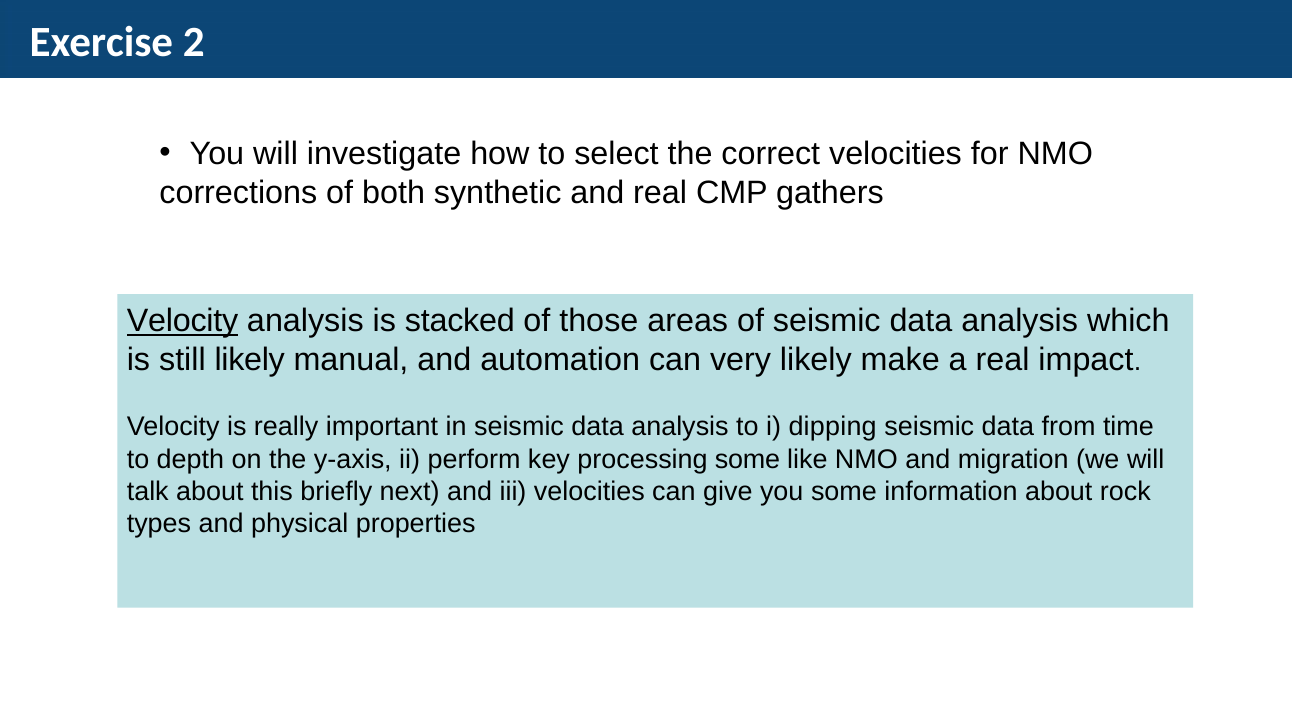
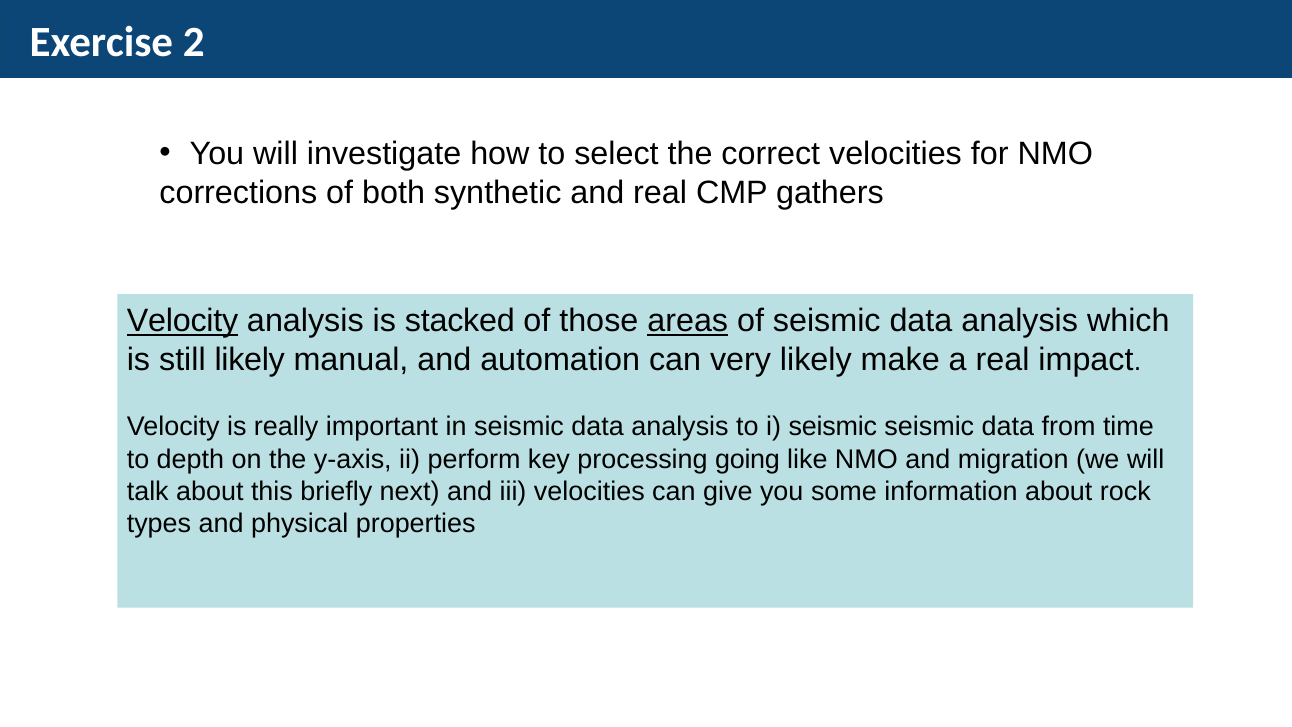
areas underline: none -> present (688, 321)
i dipping: dipping -> seismic (833, 427)
processing some: some -> going (747, 459)
